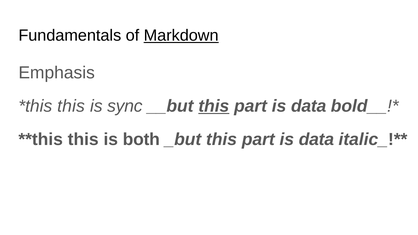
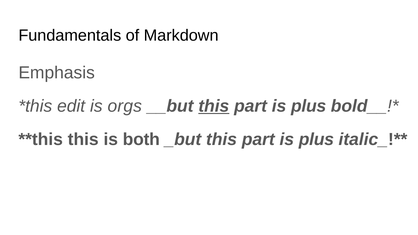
Markdown underline: present -> none (181, 35)
this: this -> edit (71, 106)
sync: sync -> orgs (125, 106)
data: data -> plus (309, 106)
data: data -> plus (316, 139)
